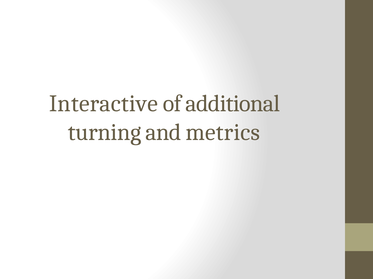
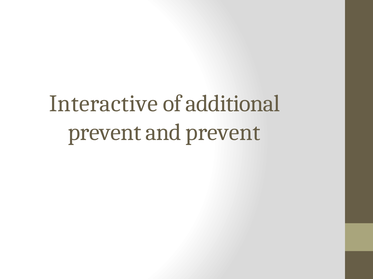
turning: turning -> prevent (105, 133)
and metrics: metrics -> prevent (223, 133)
